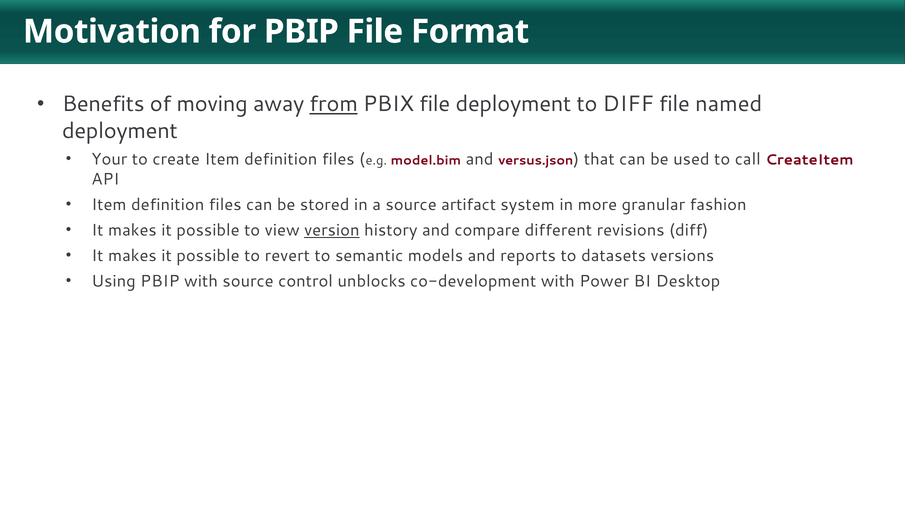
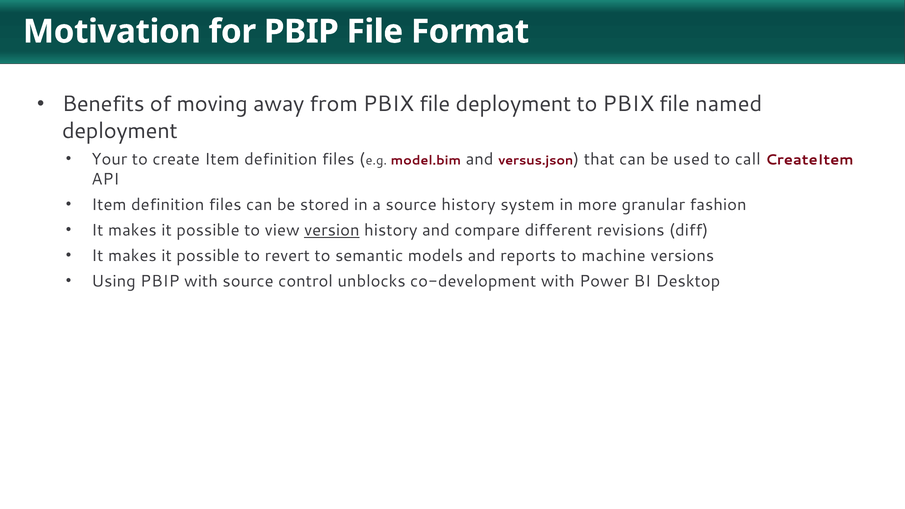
from underline: present -> none (334, 104)
to DIFF: DIFF -> PBIX (628, 104)
source artifact: artifact -> history (469, 205)
datasets: datasets -> machine (614, 256)
